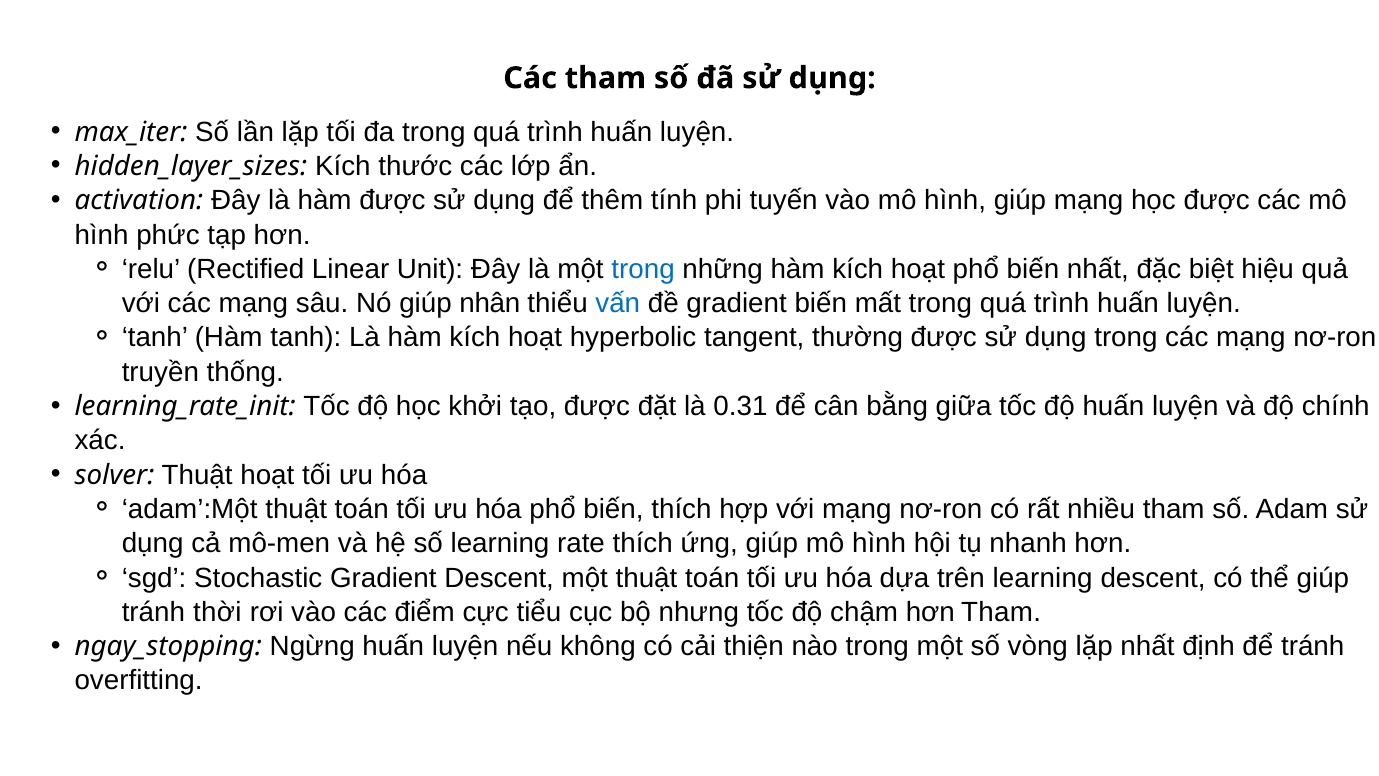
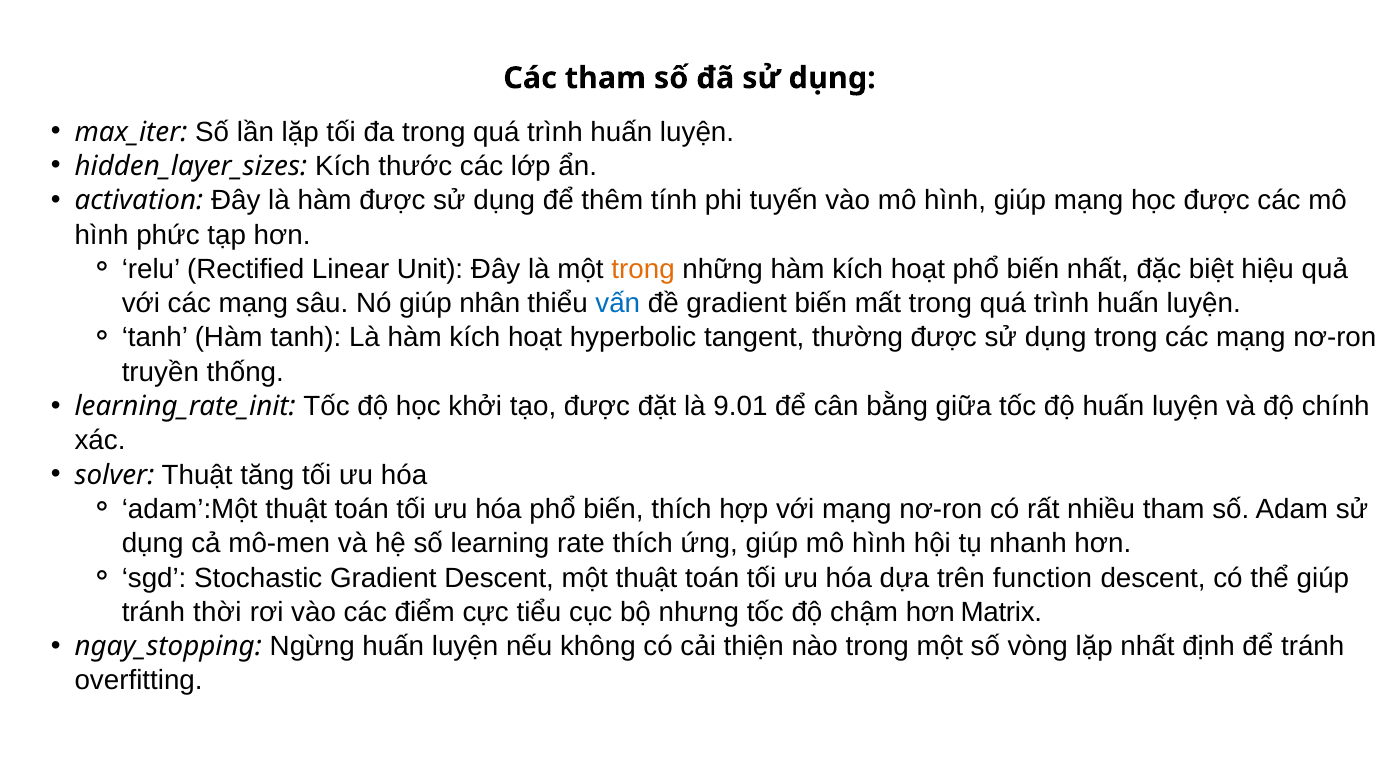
trong colour: blue -> orange (643, 269)
0.31: 0.31 -> 9.01 (740, 406)
Thuật hoạt: hoạt -> tăng (267, 475)
trên learning: learning -> function (1043, 578)
hơn Tham: Tham -> Matrix (1001, 612)
